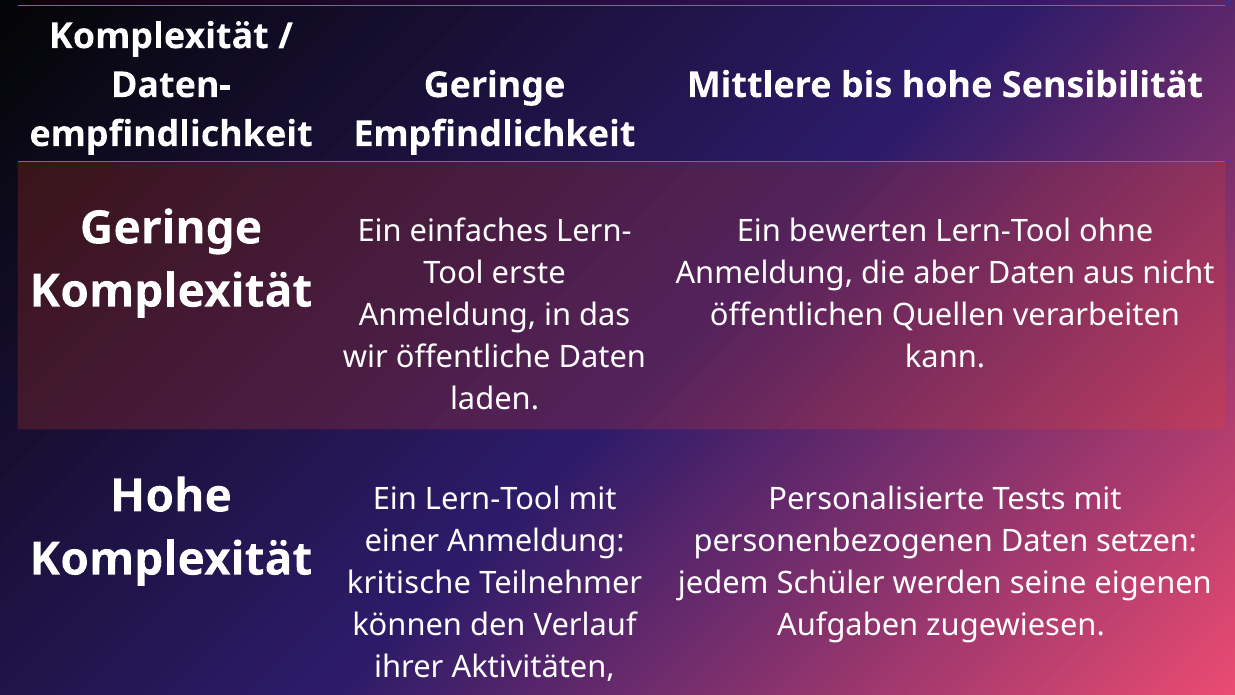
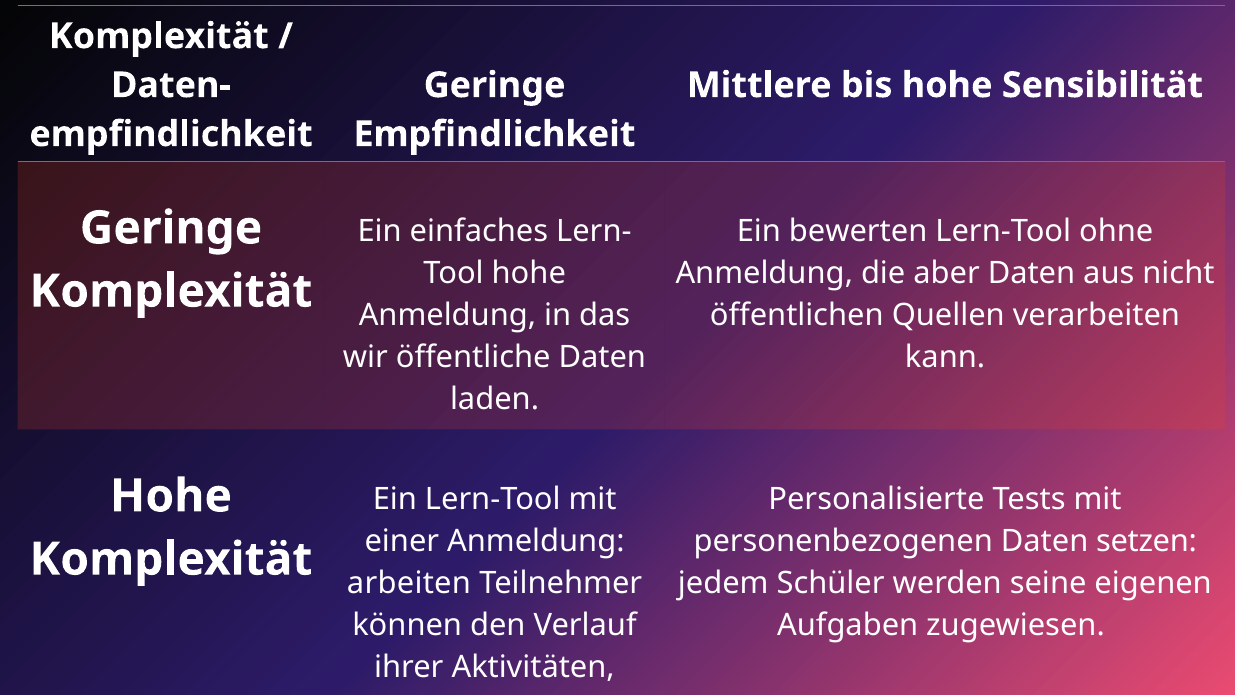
erste: erste -> hohe (529, 273)
kritische: kritische -> arbeiten (409, 583)
